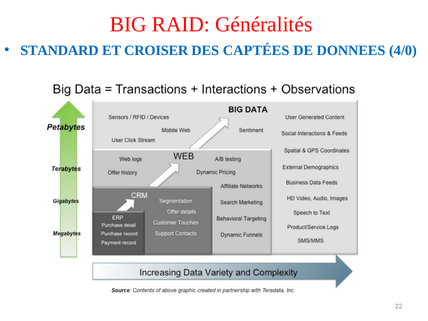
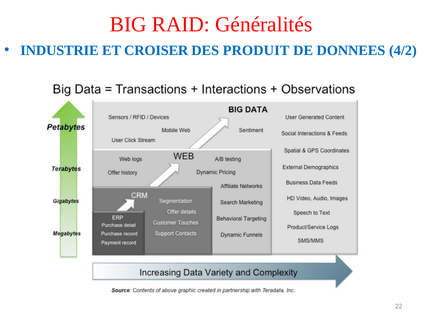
STANDARD: STANDARD -> INDUSTRIE (59, 50)
CAPTÉES: CAPTÉES -> PRODUIT (256, 50)
4/0: 4/0 -> 4/2 (403, 50)
